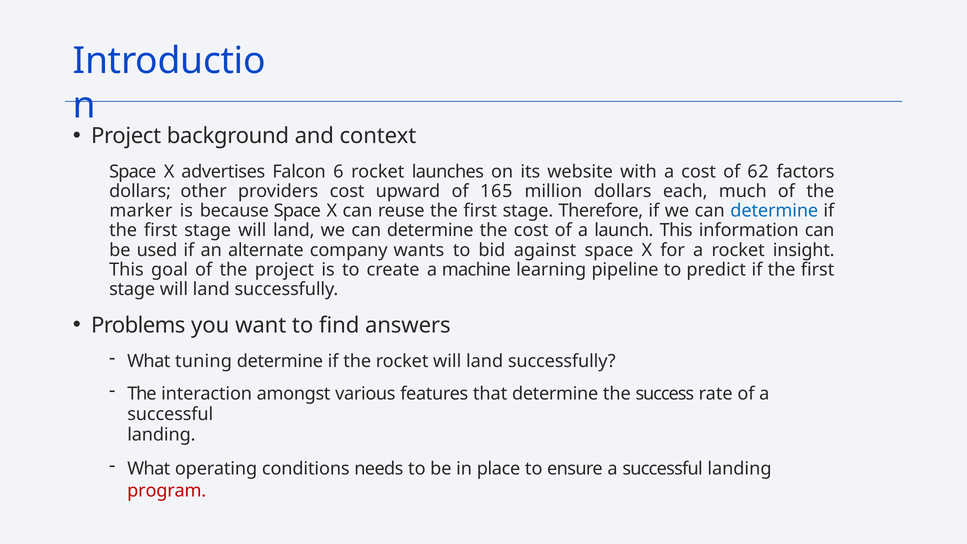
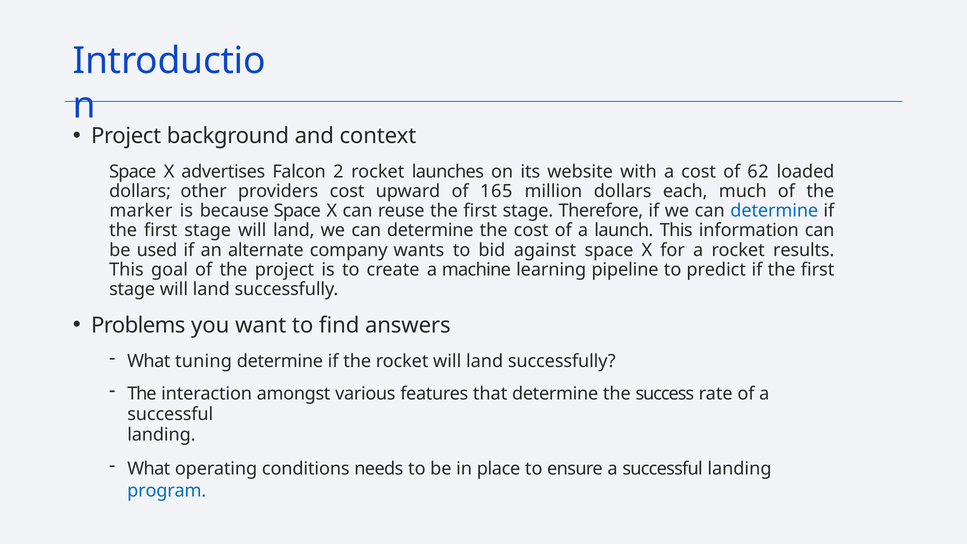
6: 6 -> 2 (338, 172)
factors: factors -> loaded (805, 172)
insight: insight -> results (804, 250)
program colour: red -> blue (167, 491)
